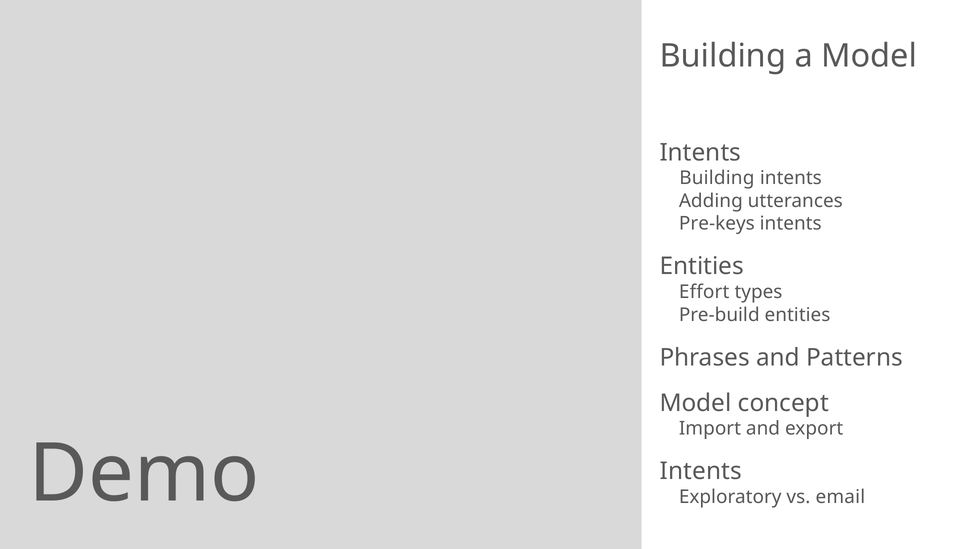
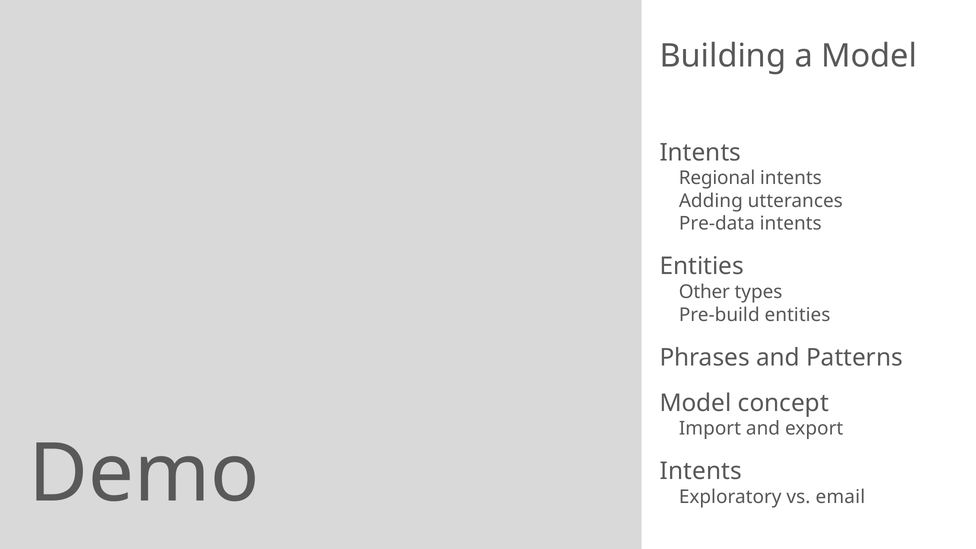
Building: Building -> Regional (717, 178)
Pre-keys: Pre-keys -> Pre-data (717, 224)
Effort: Effort -> Other (704, 292)
